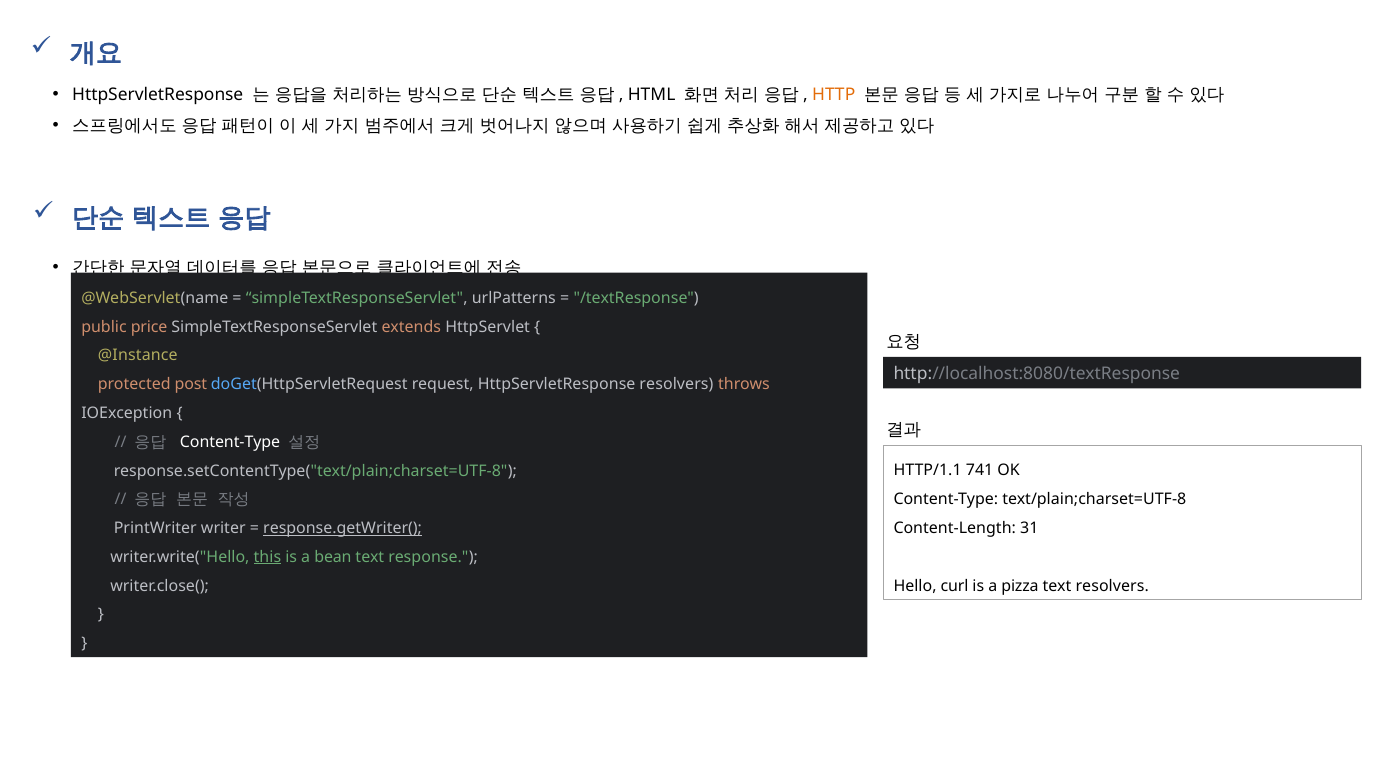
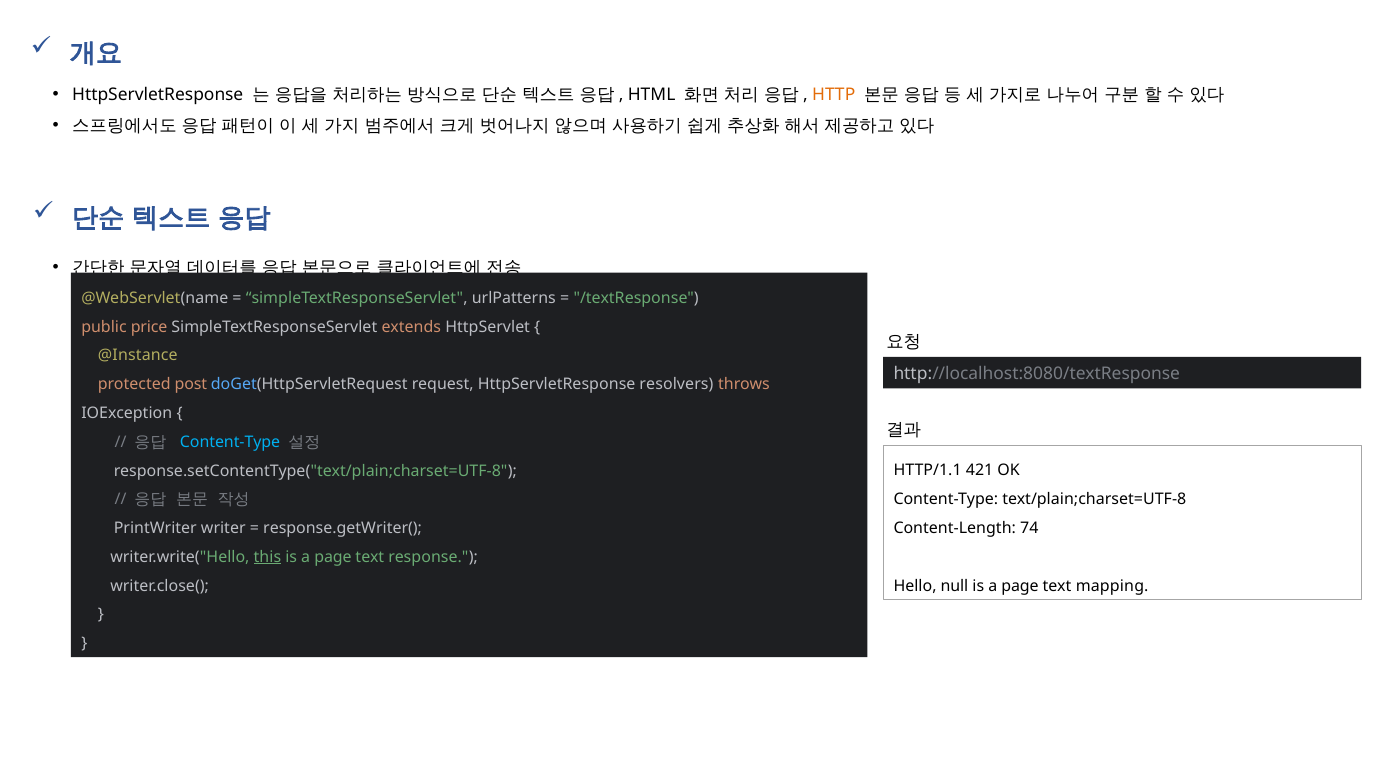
Content-Type colour: white -> light blue (230, 442)
741: 741 -> 421 (980, 471)
31: 31 -> 74 (1029, 528)
response.getWriter( underline: present -> none (343, 528)
bean: bean -> page (333, 557)
curl: curl -> null (955, 586)
pizza: pizza -> page (1020, 586)
text resolvers: resolvers -> mapping (1112, 586)
